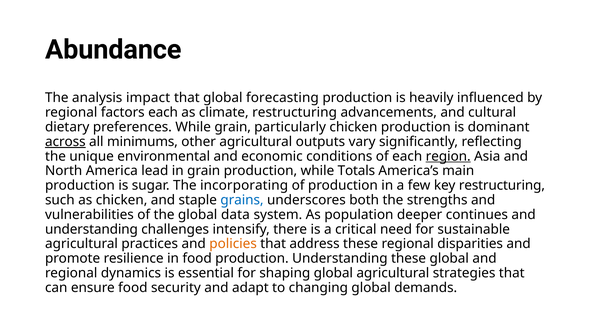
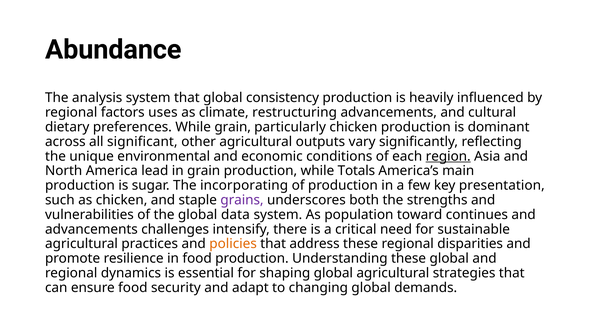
analysis impact: impact -> system (148, 98)
forecasting: forecasting -> consistency (283, 98)
factors each: each -> uses (163, 113)
across underline: present -> none (65, 142)
minimums: minimums -> significant (142, 142)
key restructuring: restructuring -> presentation (502, 186)
grains colour: blue -> purple (242, 200)
deeper: deeper -> toward (420, 215)
understanding: understanding -> advancements (91, 230)
